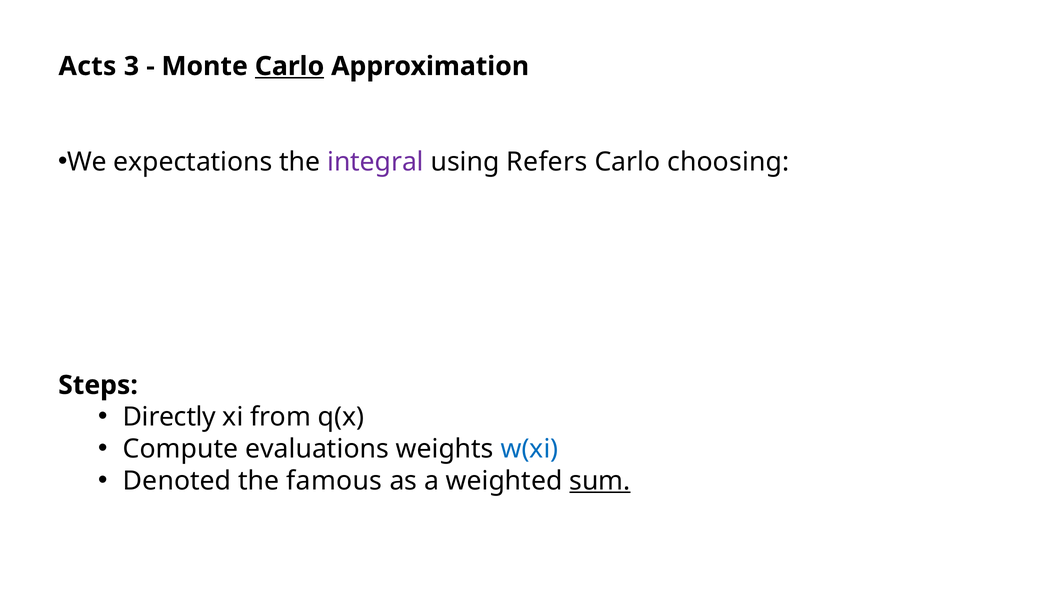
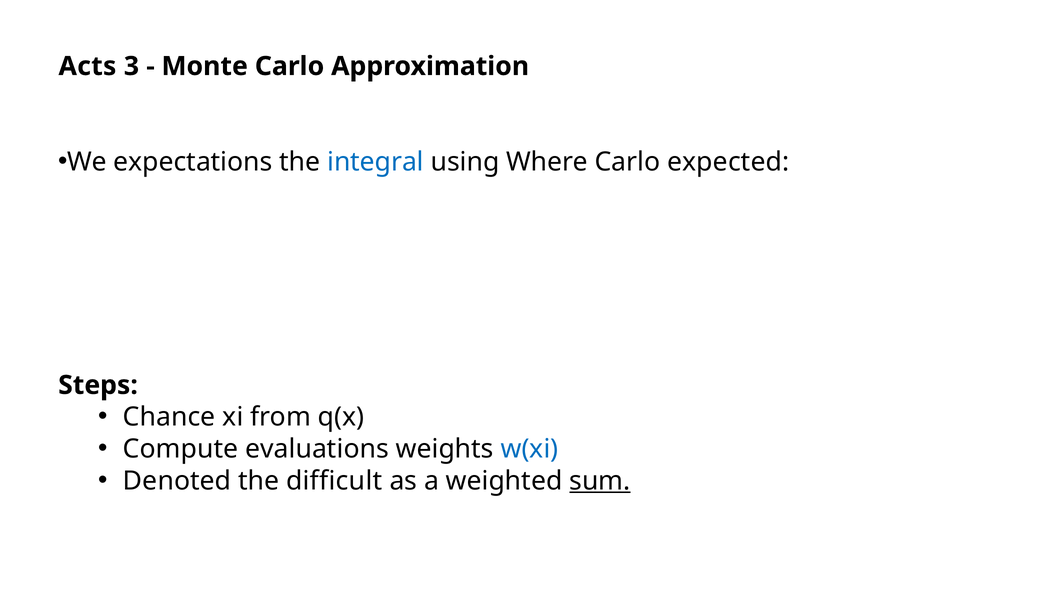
Carlo underline: present -> none (290, 66)
integral colour: purple -> blue (376, 162)
Refers: Refers -> Where (547, 162)
choosing: choosing -> expected (728, 162)
Directly: Directly -> Chance (169, 417)
famous: famous -> difficult (334, 481)
